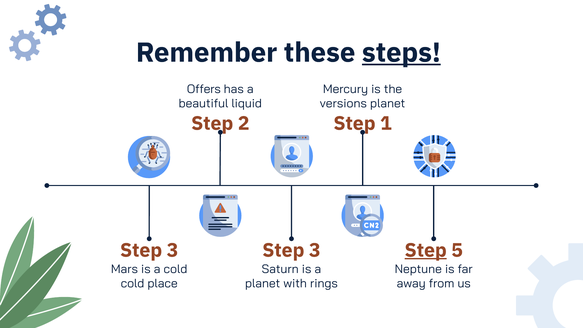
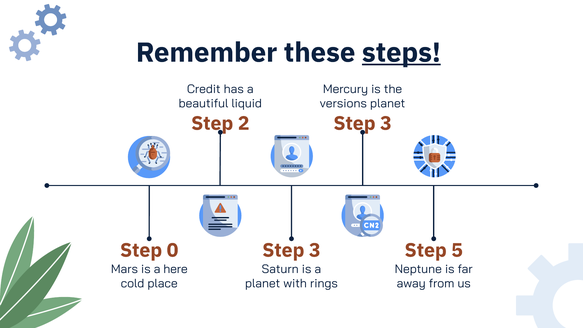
Offers: Offers -> Credit (204, 89)
2 Step 1: 1 -> 3 (386, 123)
3: 3 -> 0 (173, 250)
Step underline: present -> none (426, 250)
a cold: cold -> here (176, 269)
